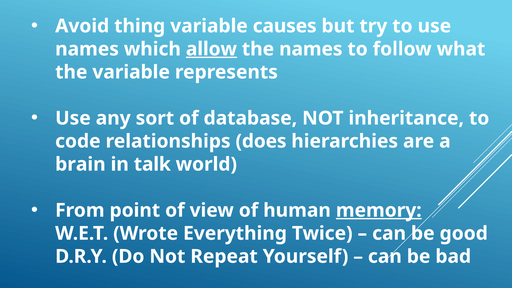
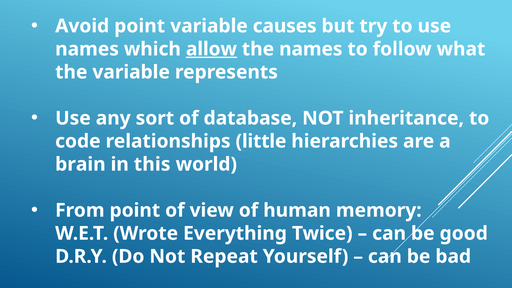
Avoid thing: thing -> point (140, 26)
does: does -> little (261, 141)
talk: talk -> this (152, 164)
memory underline: present -> none (379, 210)
